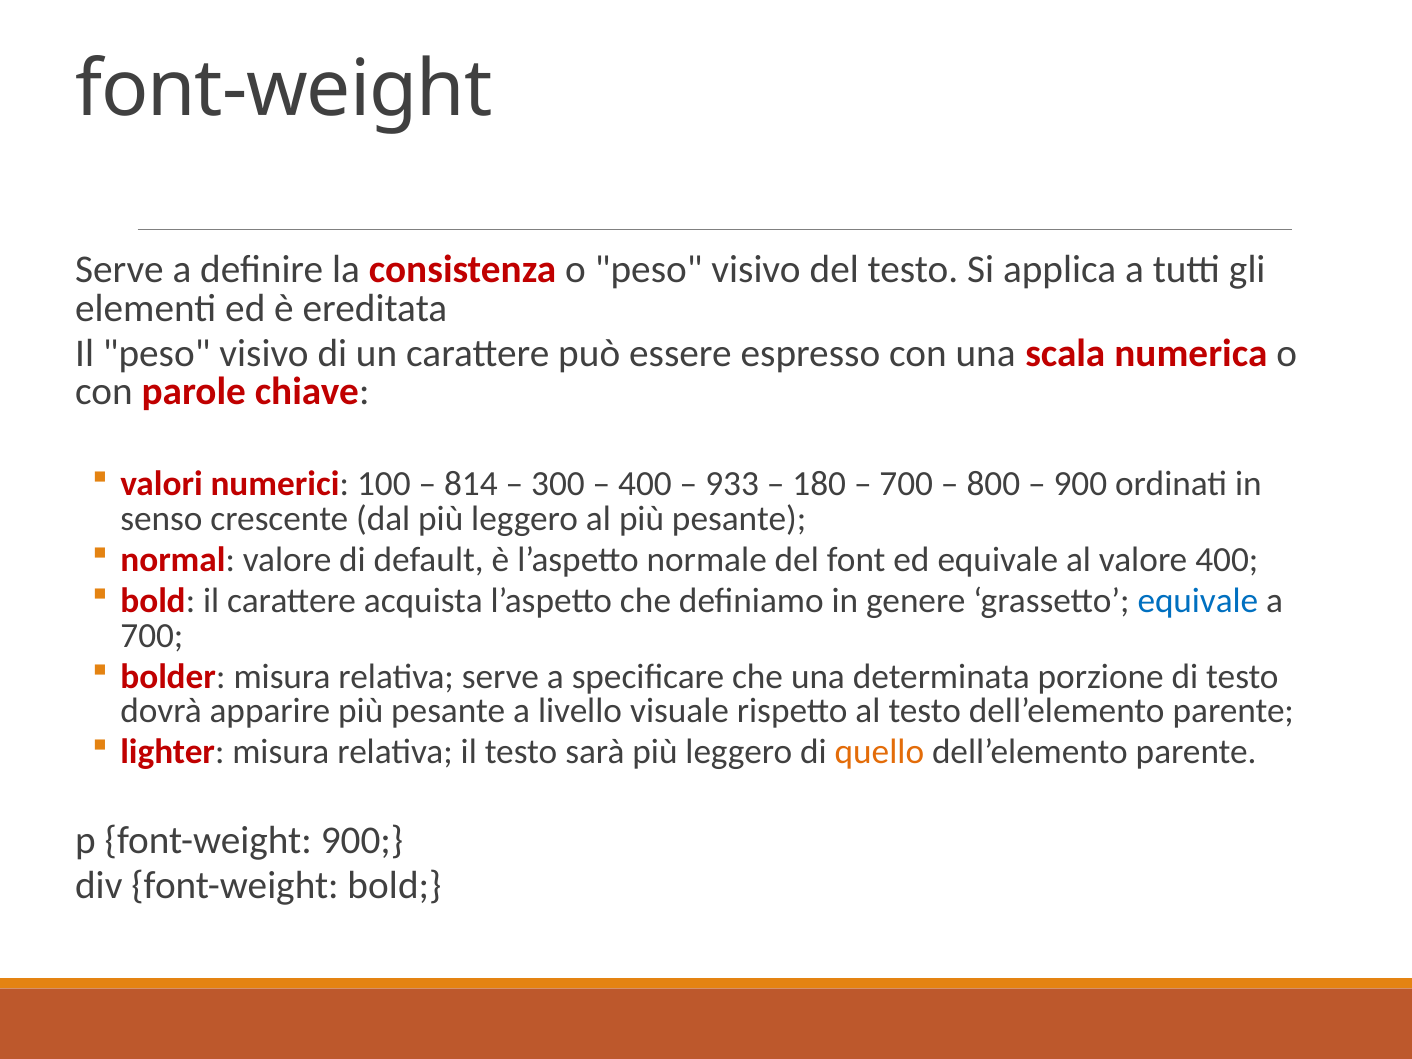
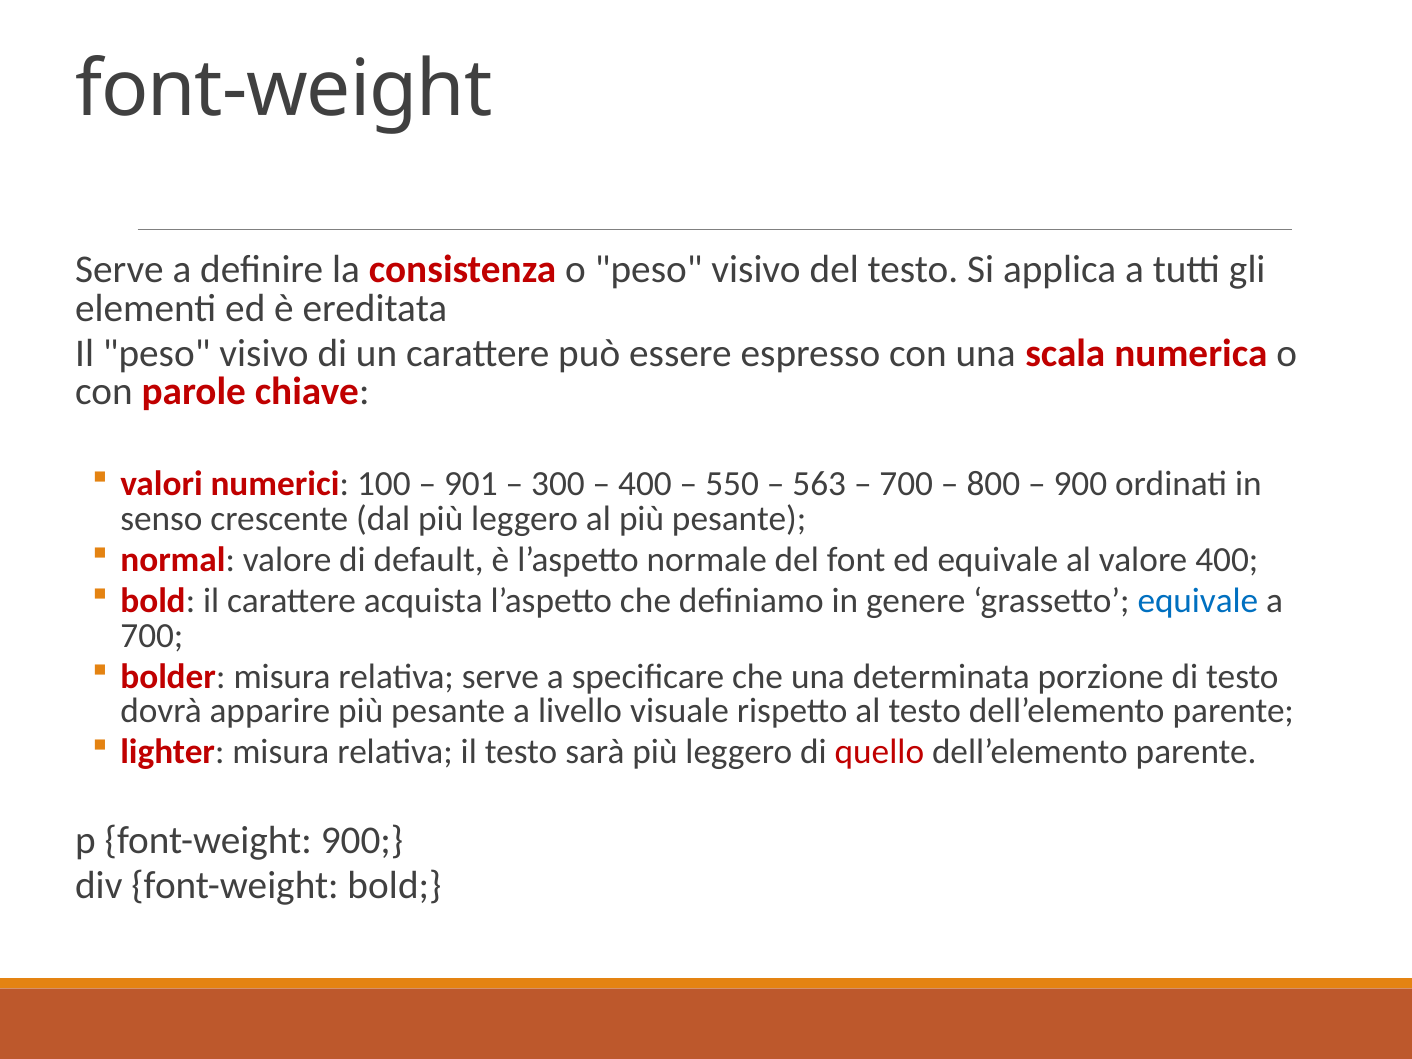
814: 814 -> 901 (471, 484)
933: 933 -> 550 (732, 484)
180: 180 -> 563 (819, 484)
quello colour: orange -> red (879, 752)
